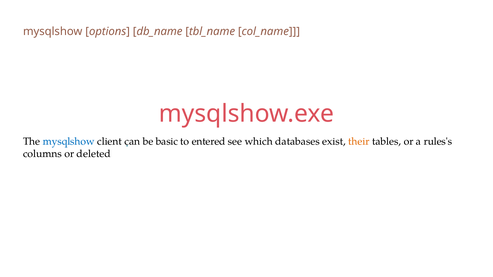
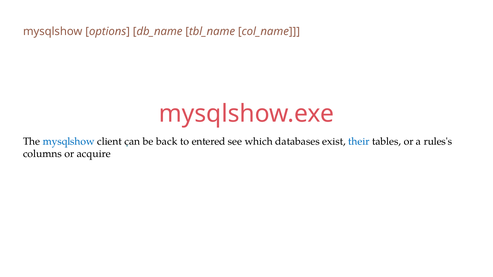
basic: basic -> back (167, 142)
their colour: orange -> blue (359, 142)
deleted: deleted -> acquire (94, 154)
